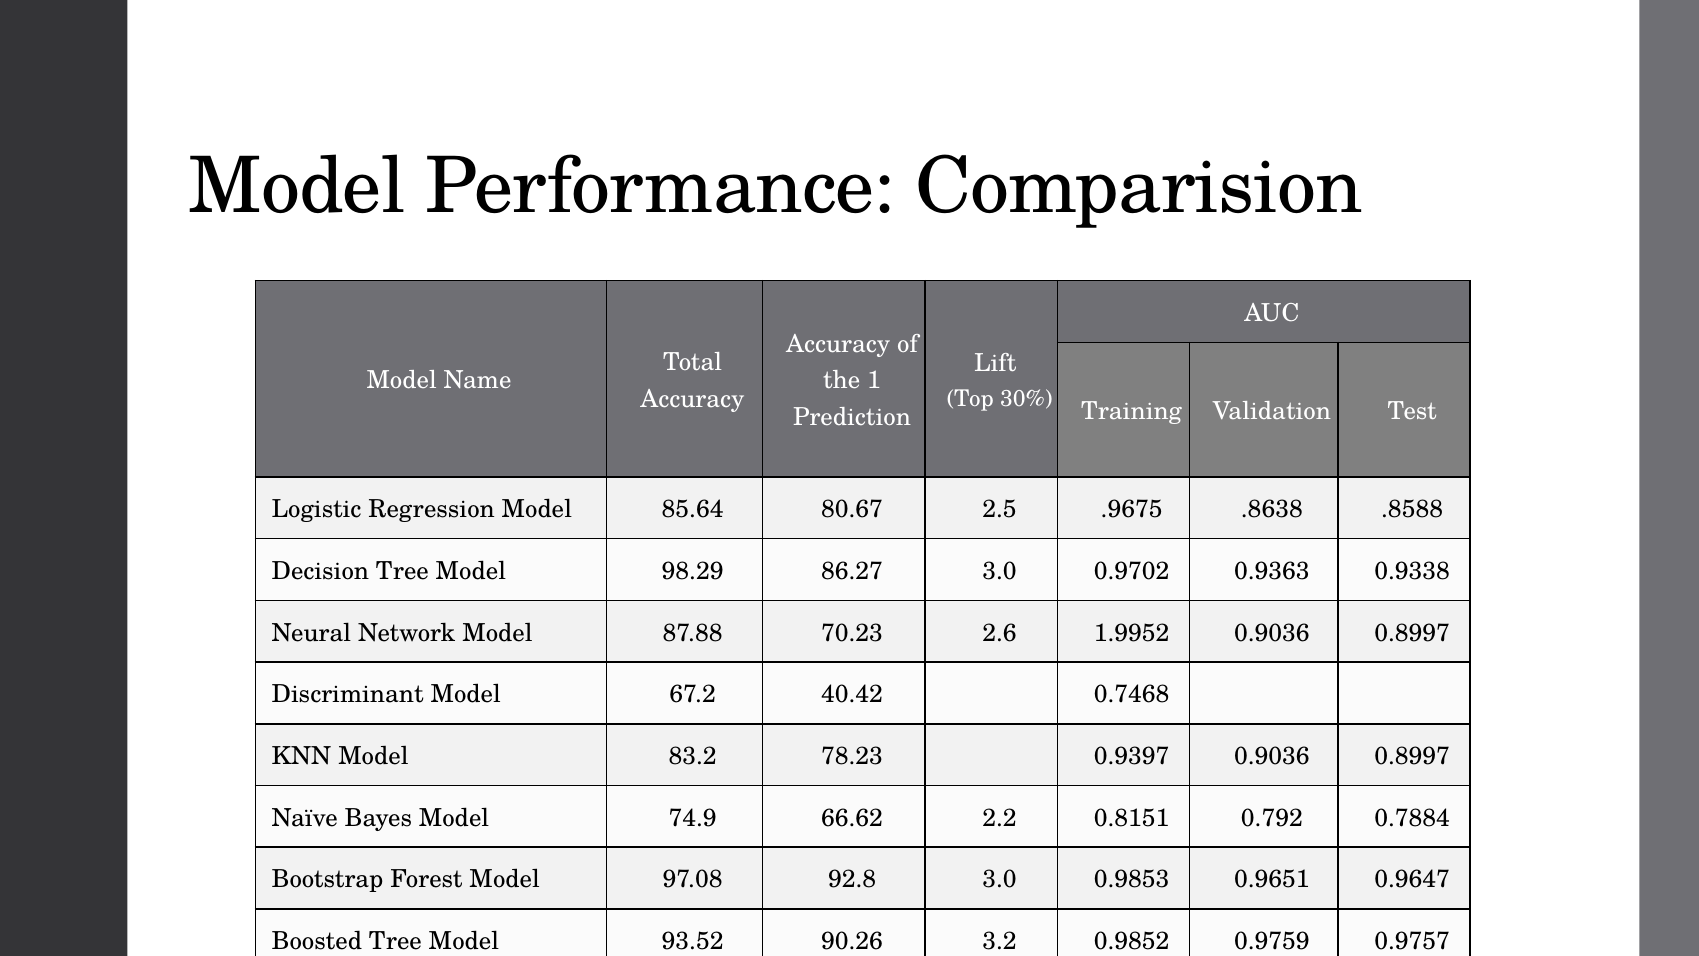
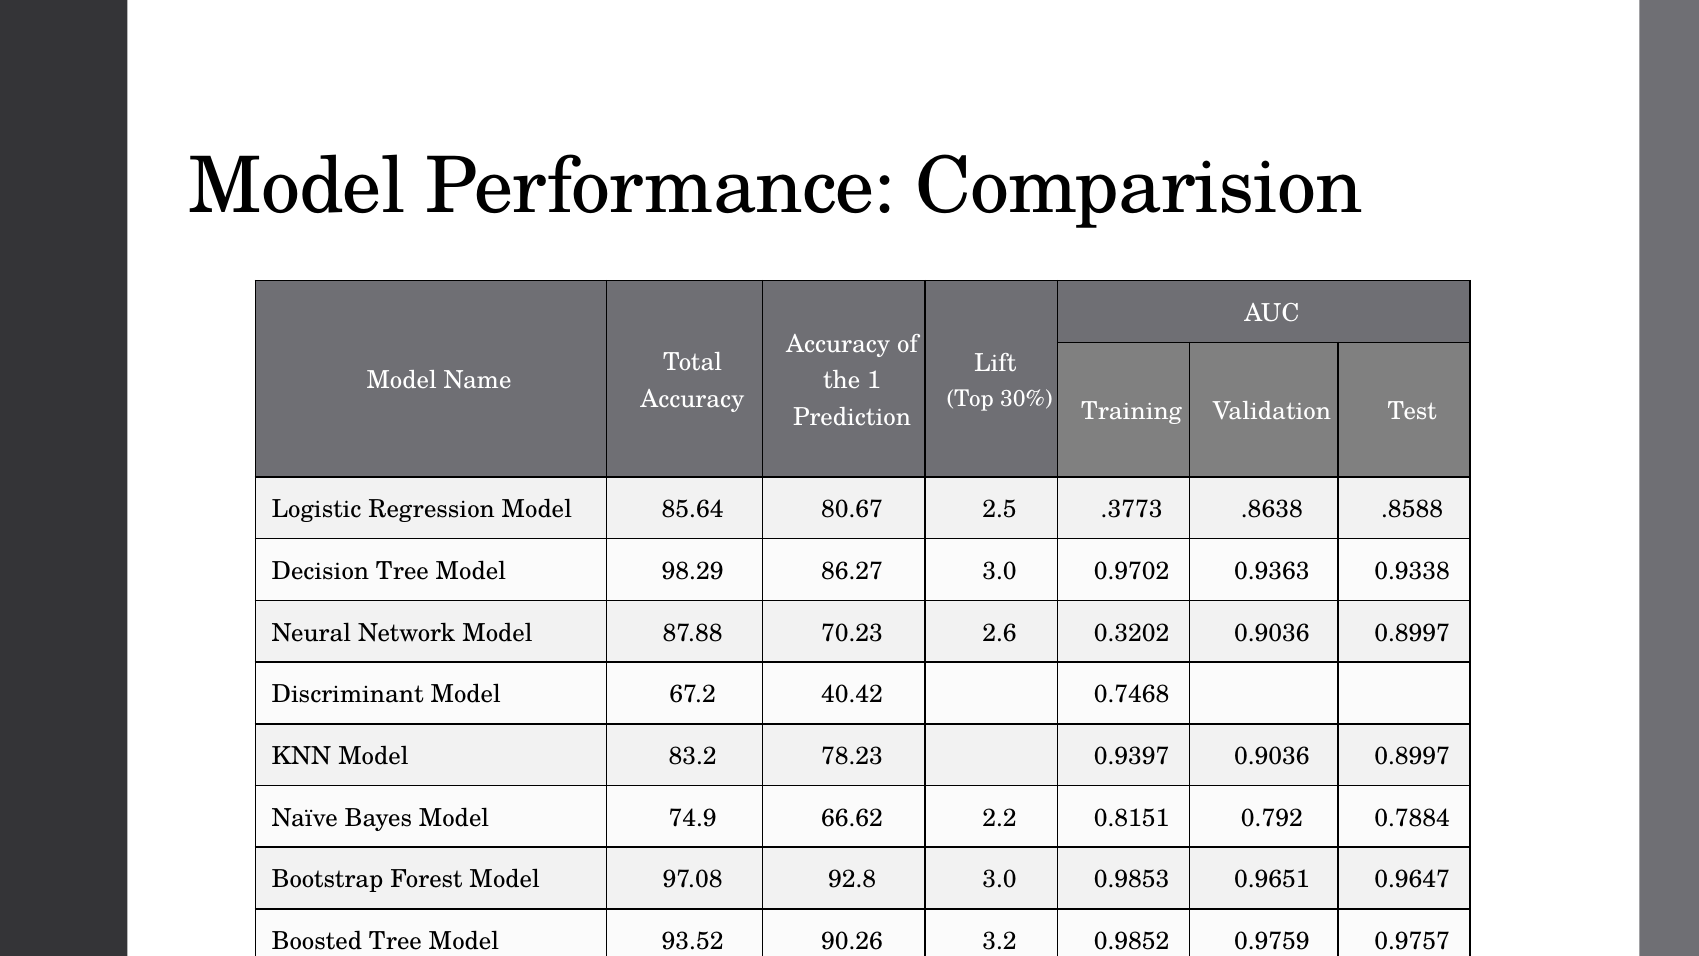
.9675: .9675 -> .3773 (1132, 509)
1.9952: 1.9952 -> 0.3202 (1132, 633)
